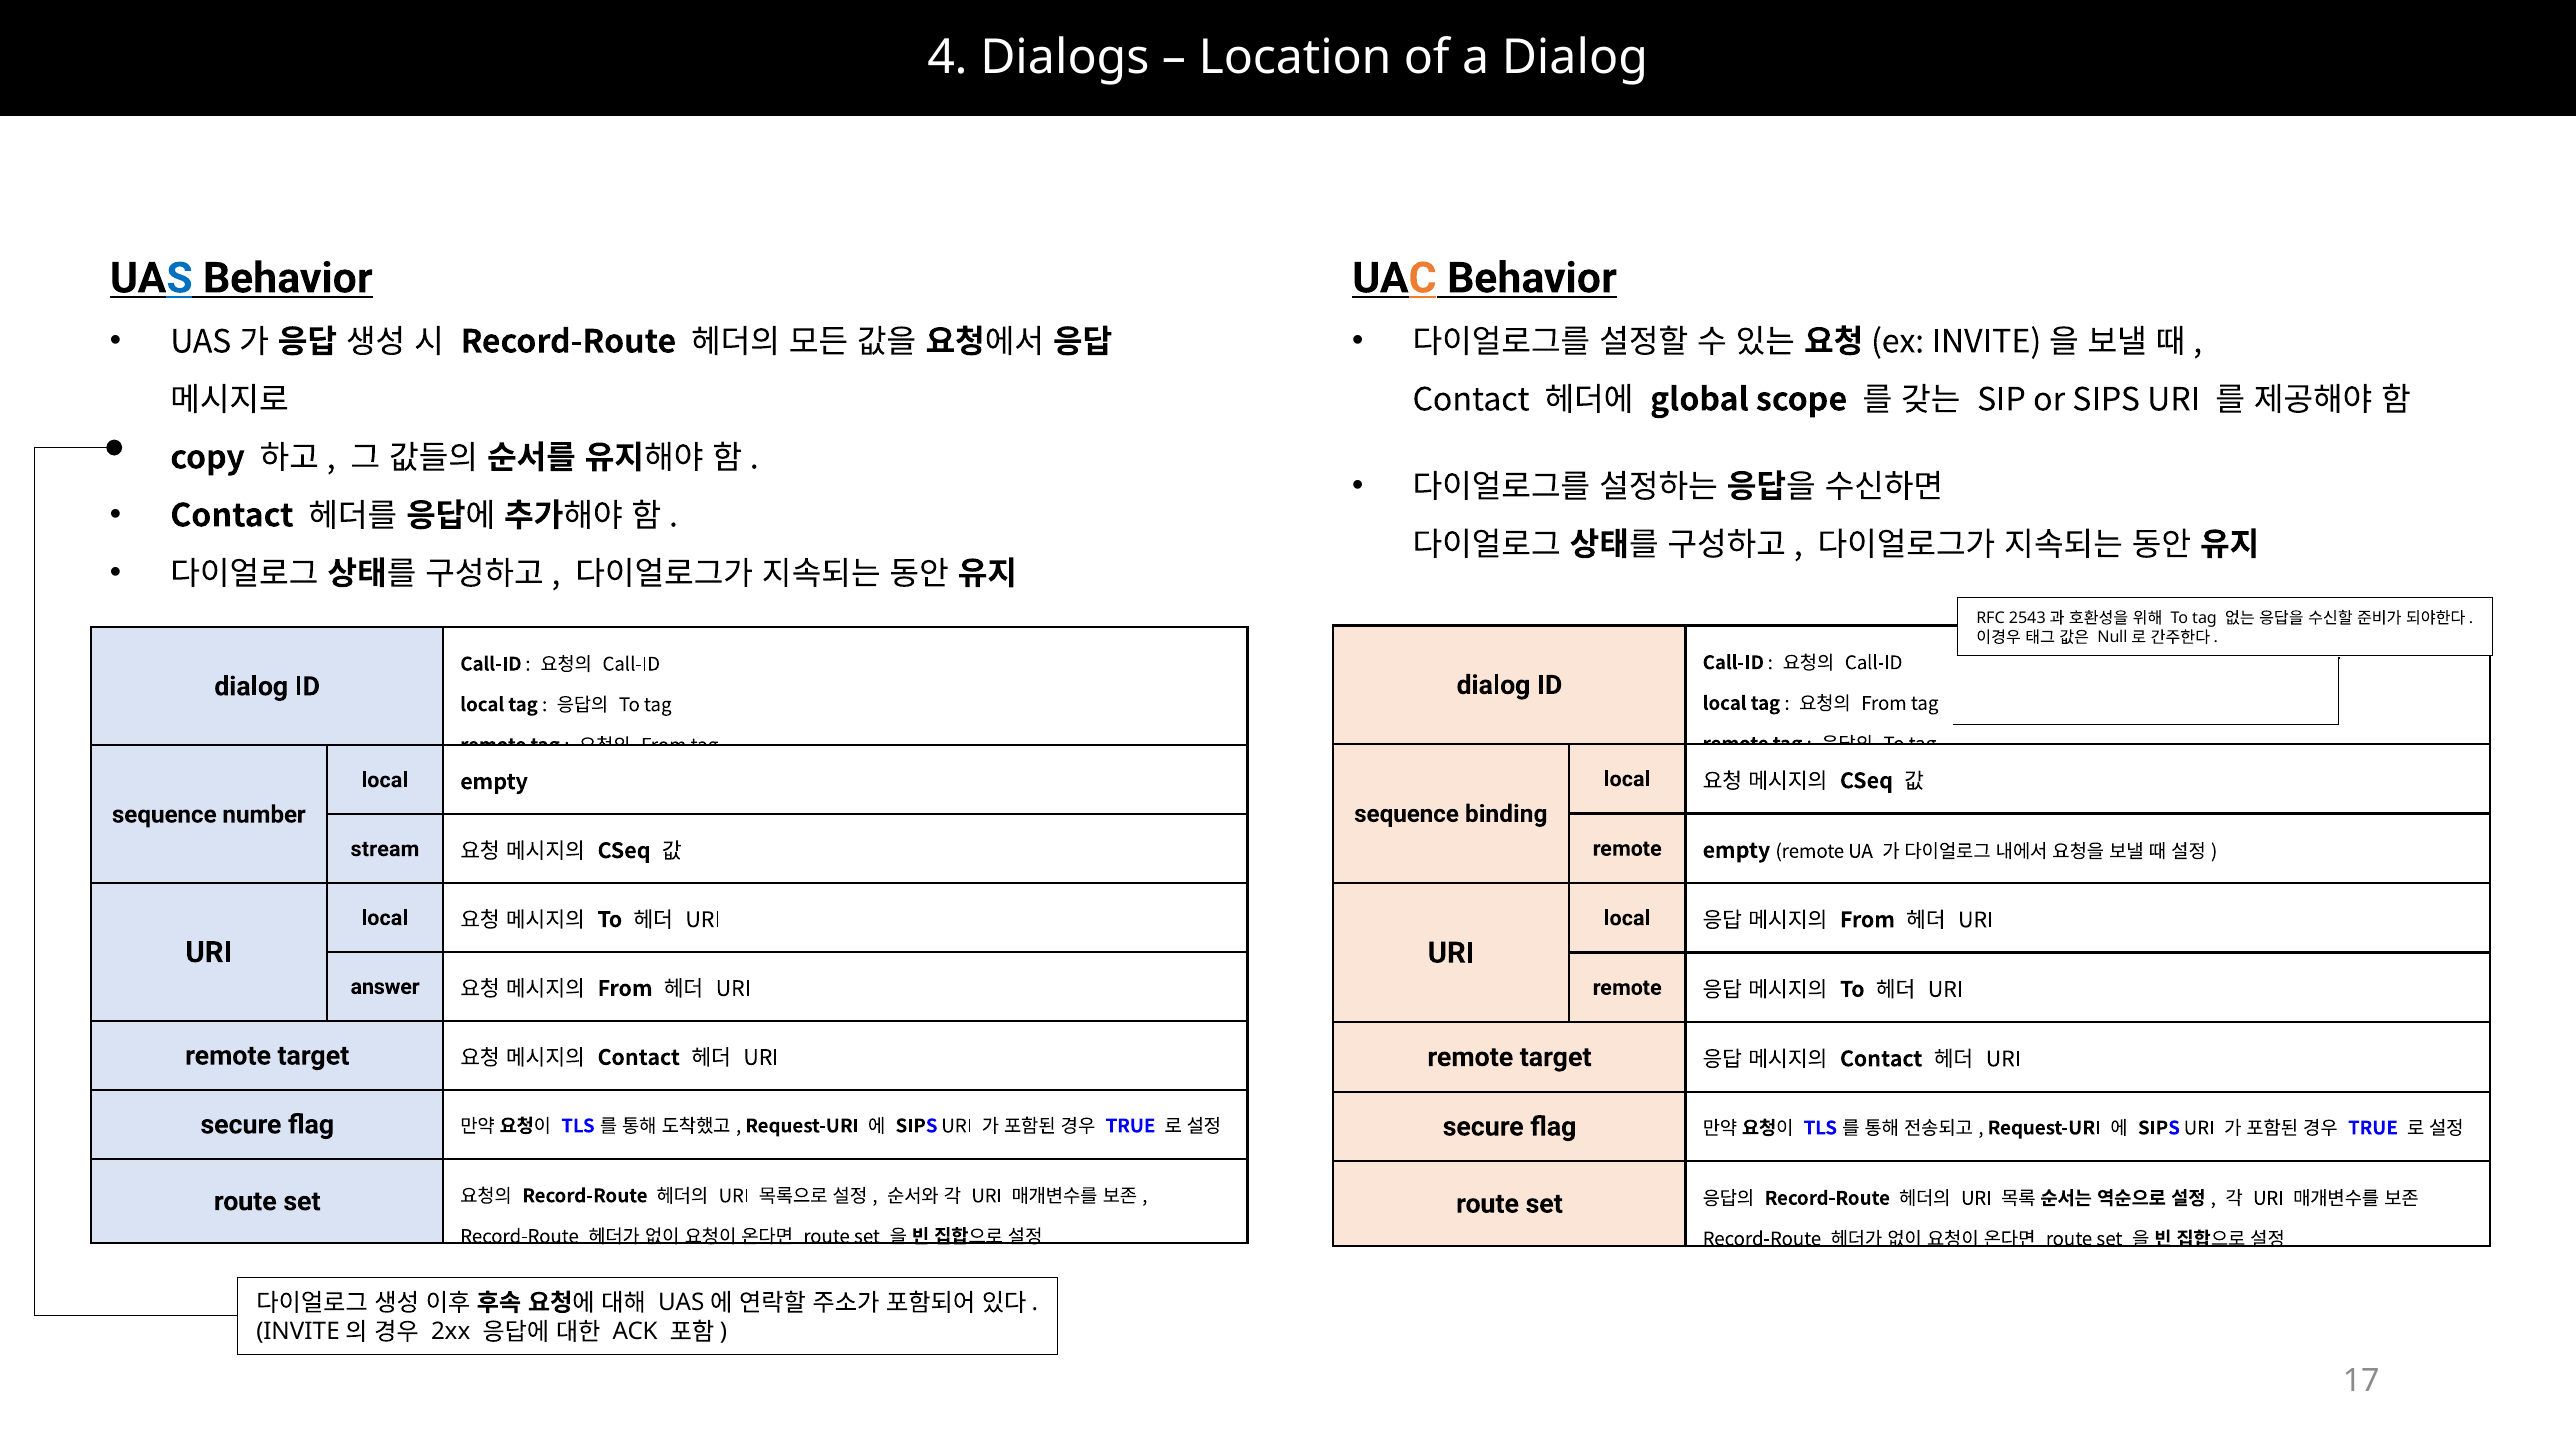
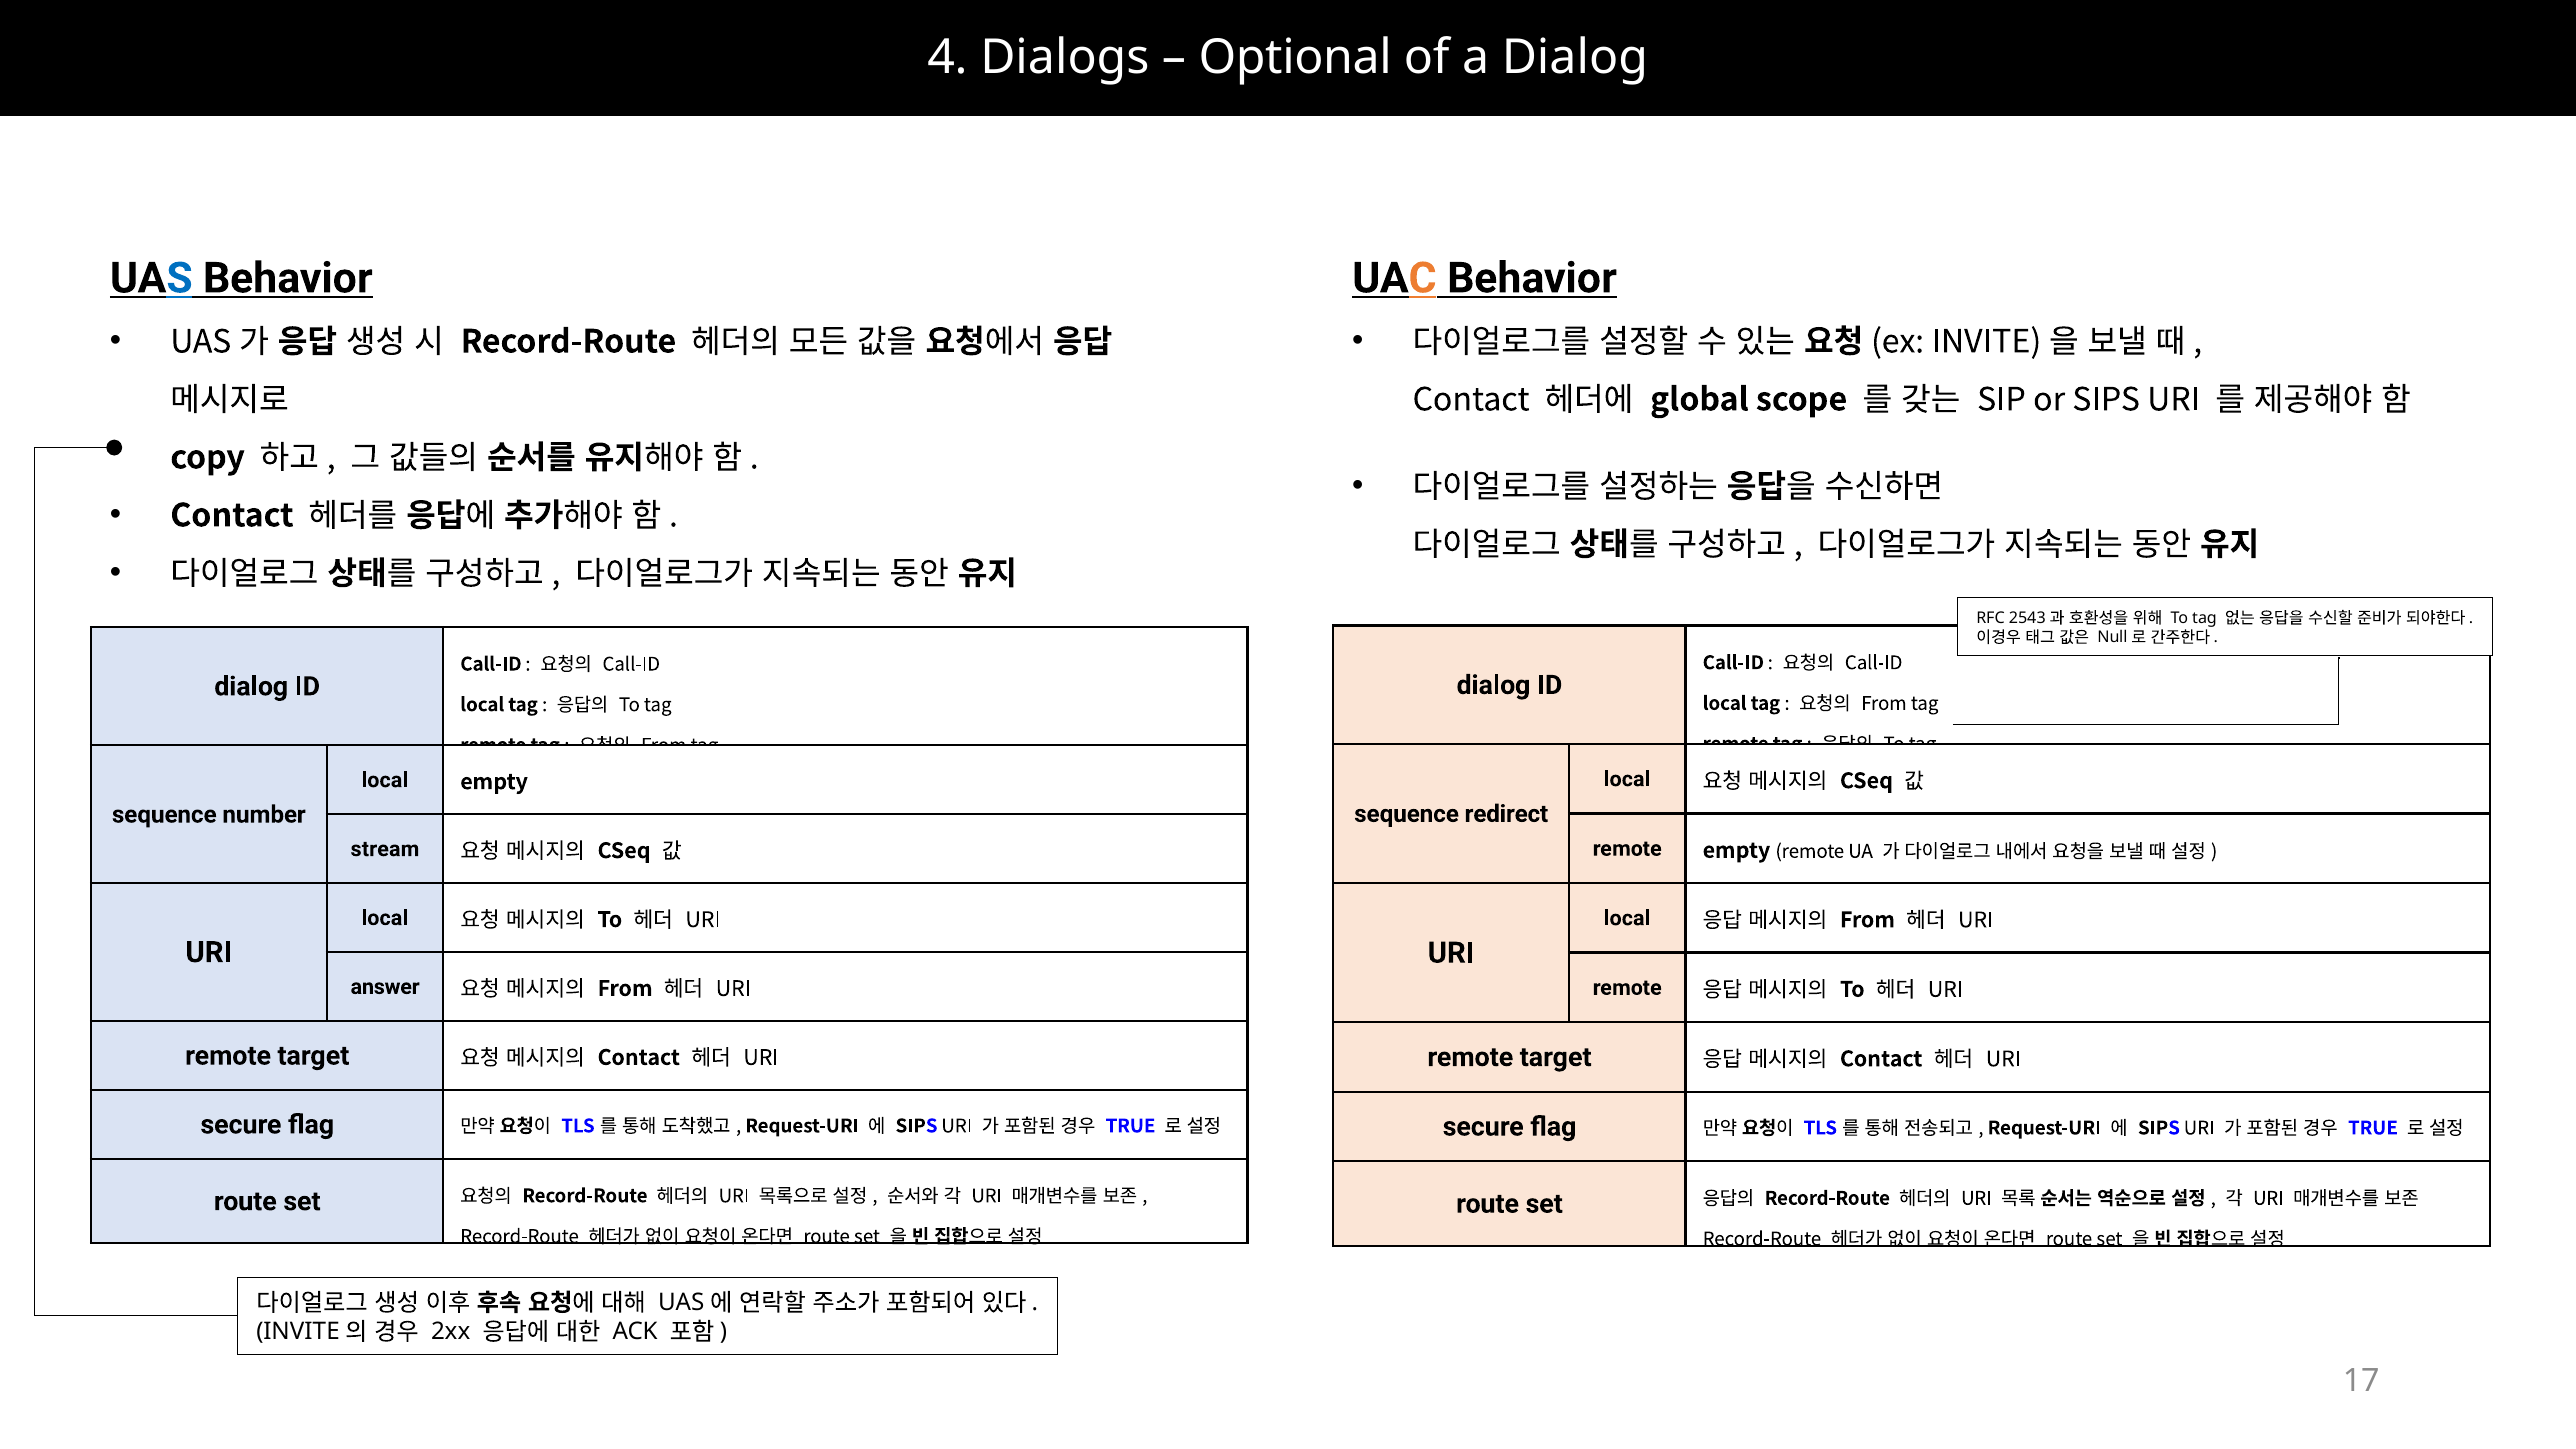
Location: Location -> Optional (1295, 58)
binding: binding -> redirect (1506, 814)
